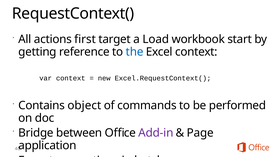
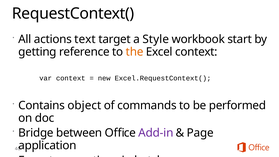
first: first -> text (85, 39)
Load: Load -> Style (156, 39)
the colour: blue -> orange (135, 52)
